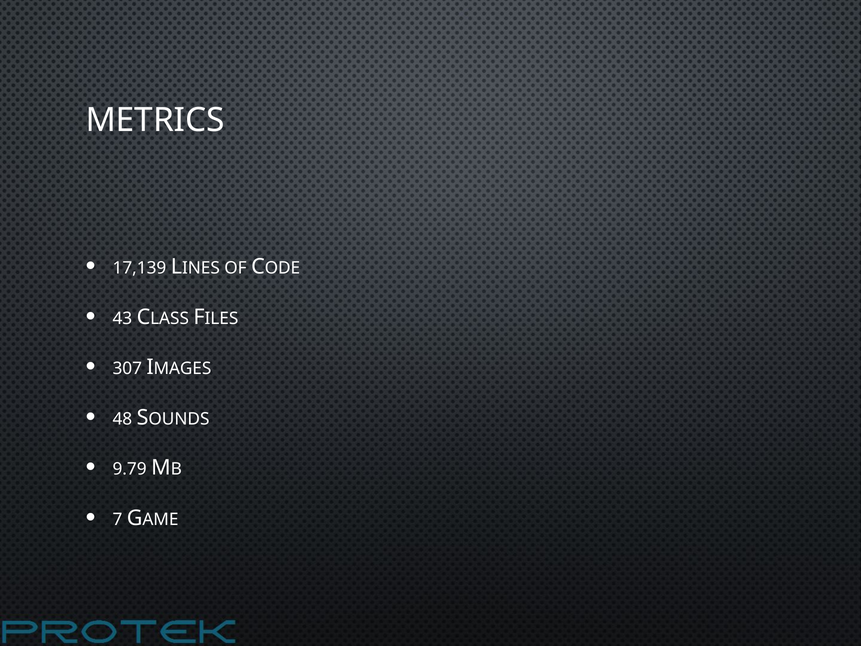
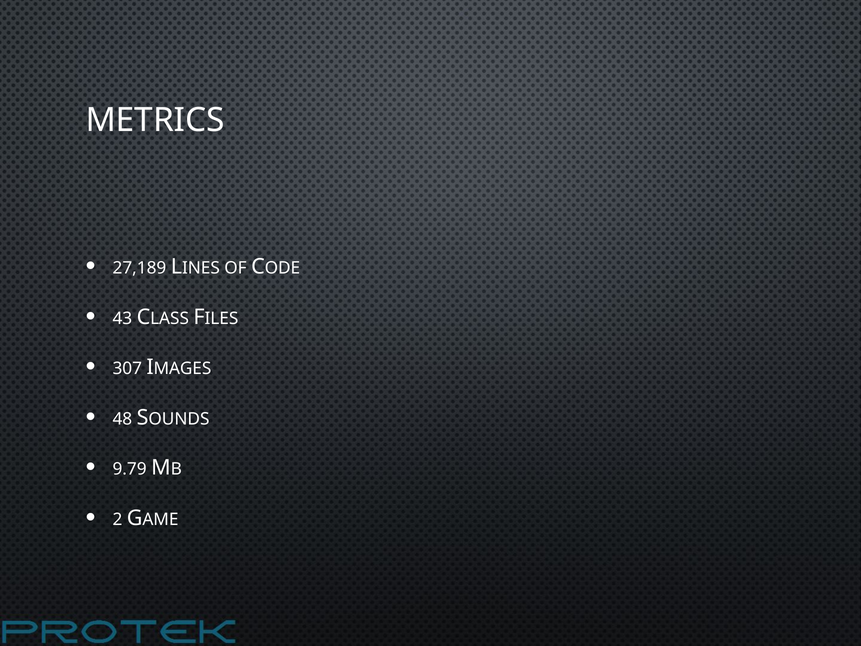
17,139: 17,139 -> 27,189 (139, 268)
7: 7 -> 2 (117, 519)
